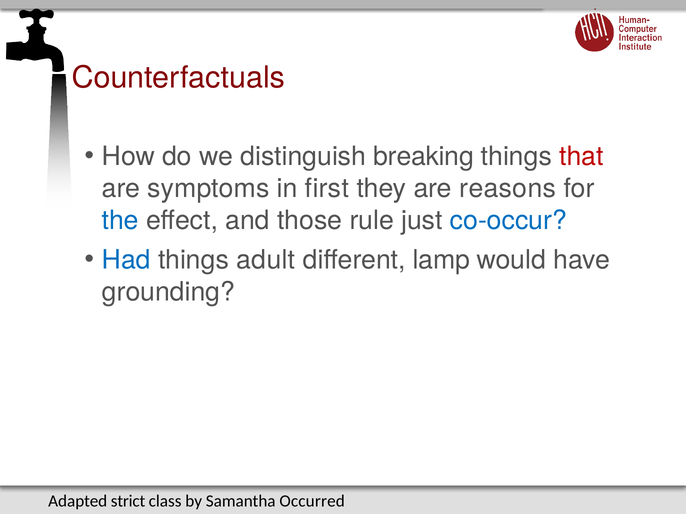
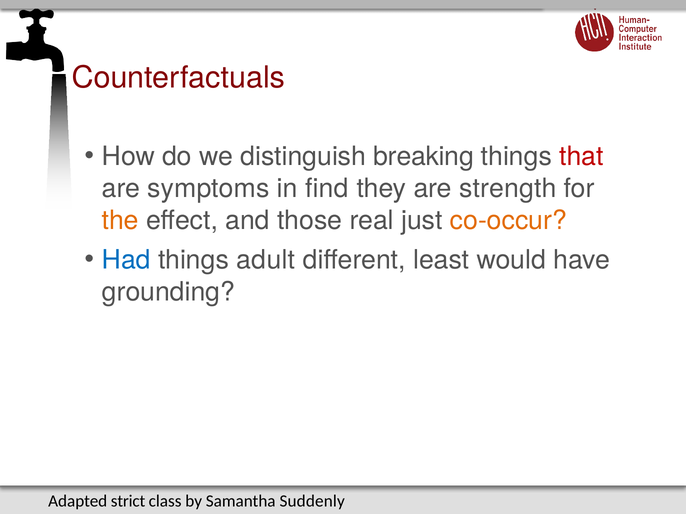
first: first -> find (327, 188)
reasons: reasons -> strength (508, 188)
the colour: blue -> orange (120, 221)
rule: rule -> real (372, 221)
co-occur colour: blue -> orange (508, 221)
lamp: lamp -> least (441, 260)
Occurred: Occurred -> Suddenly (312, 502)
